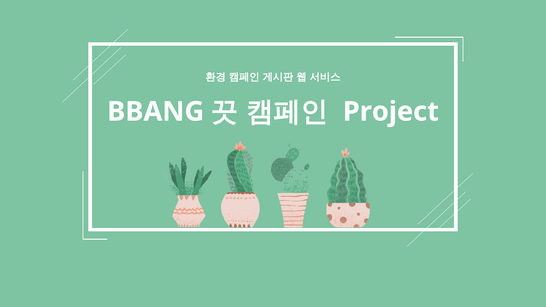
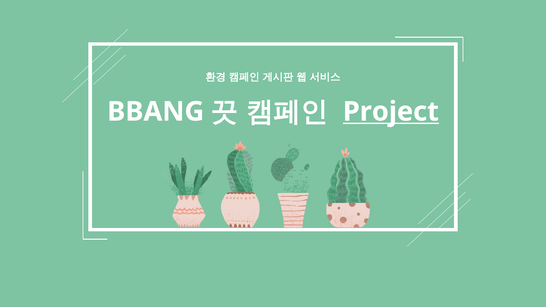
Project underline: none -> present (391, 112)
